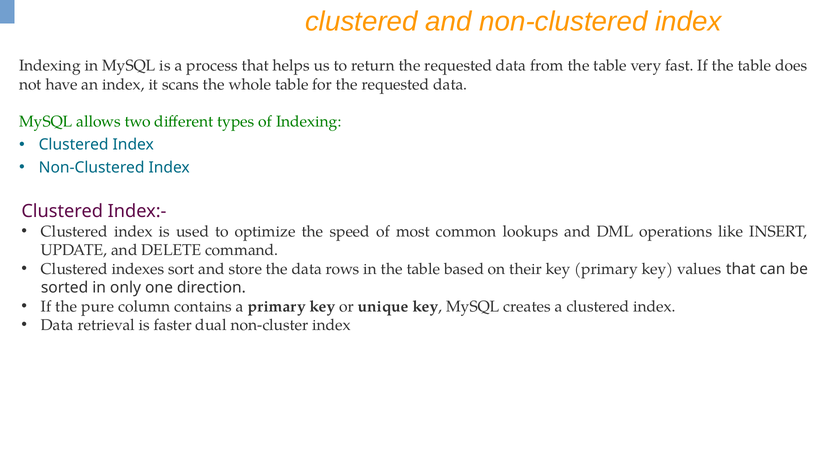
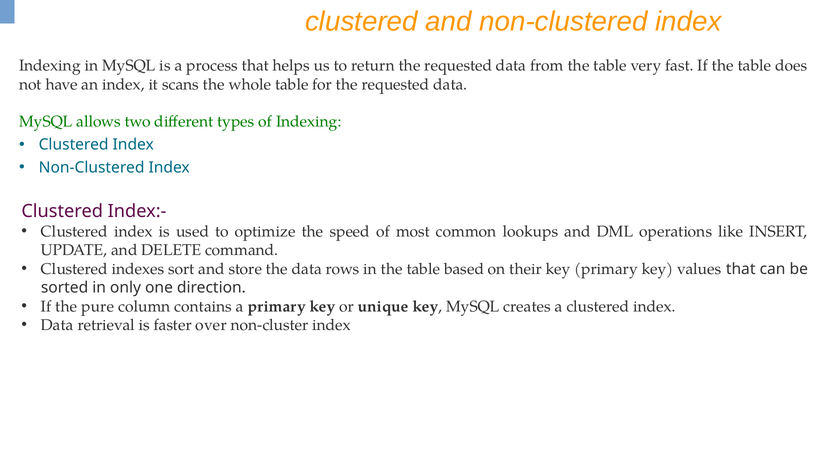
dual: dual -> over (211, 325)
